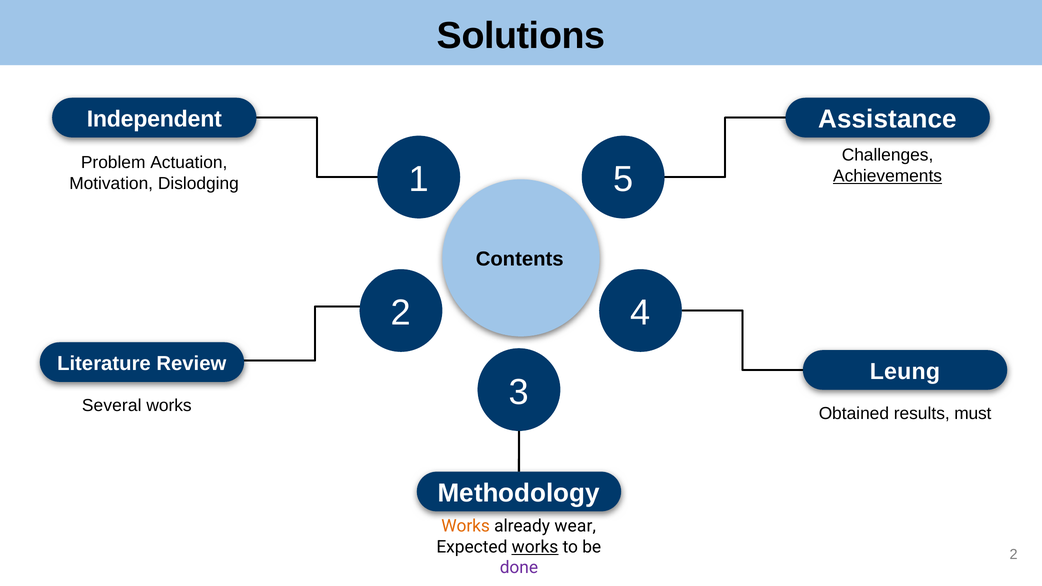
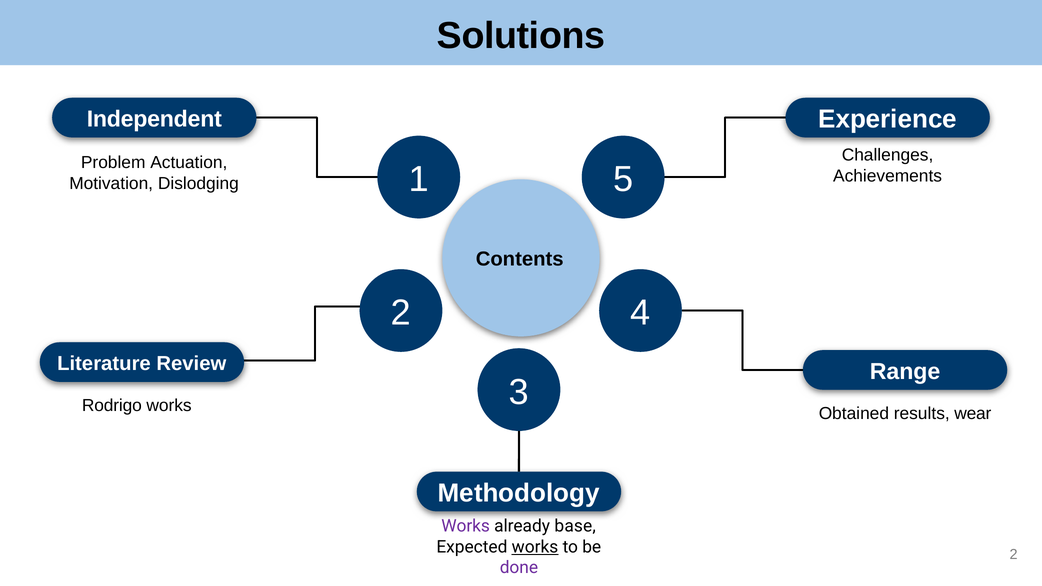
Assistance: Assistance -> Experience (888, 119)
Achievements underline: present -> none (888, 176)
Leung: Leung -> Range (905, 372)
Several: Several -> Rodrigo (112, 406)
must: must -> wear (973, 414)
Works colour: orange -> purple (466, 526)
wear: wear -> base (575, 526)
